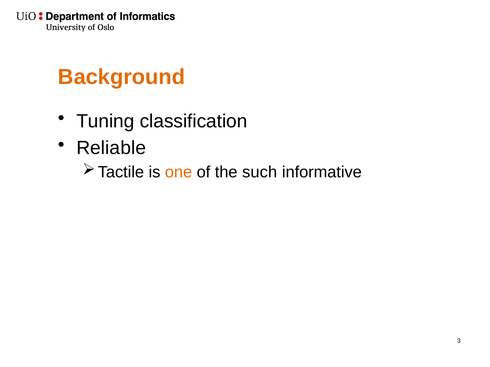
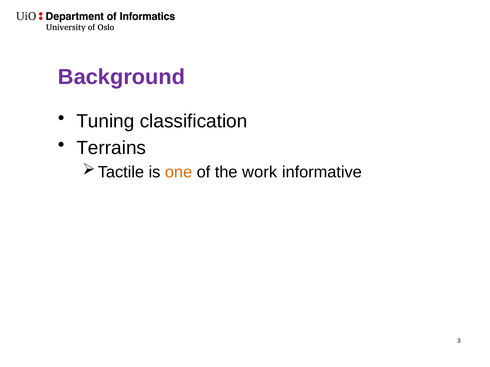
Background colour: orange -> purple (121, 77)
Reliable: Reliable -> Terrains (111, 148)
such: such -> work (260, 172)
